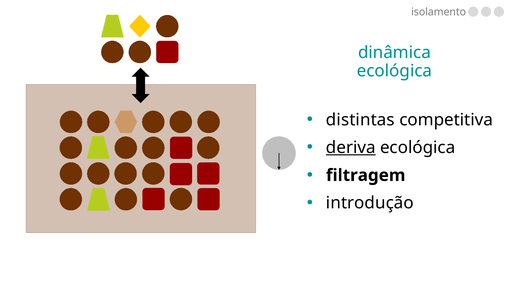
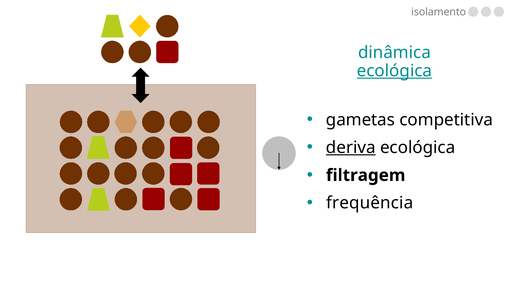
ecológica underline: none -> present (394, 71)
distintas: distintas -> gametas (360, 120)
introdução: introdução -> frequência (370, 203)
